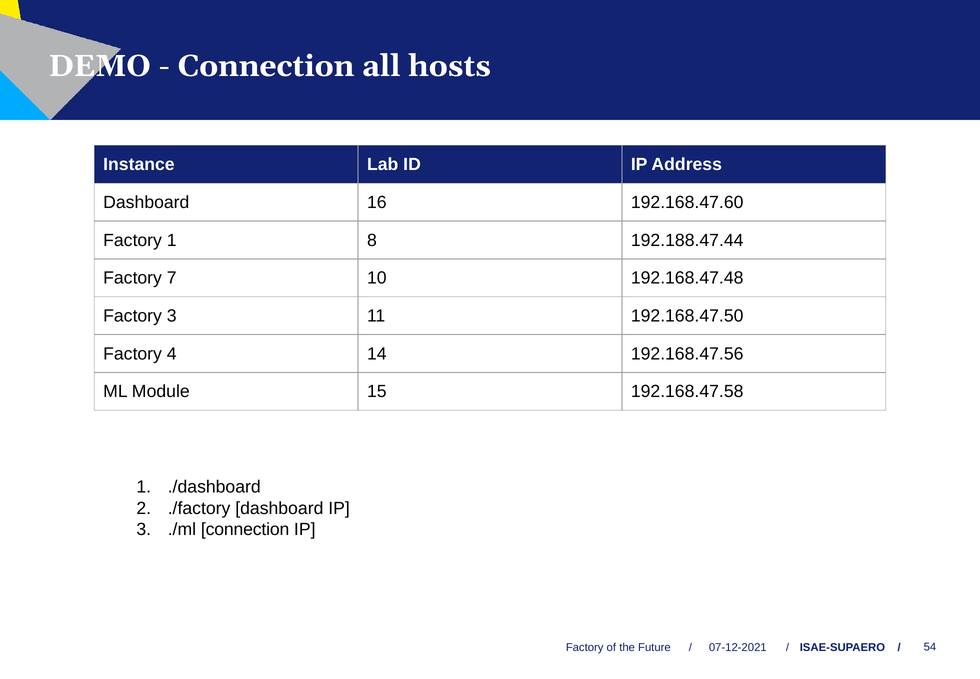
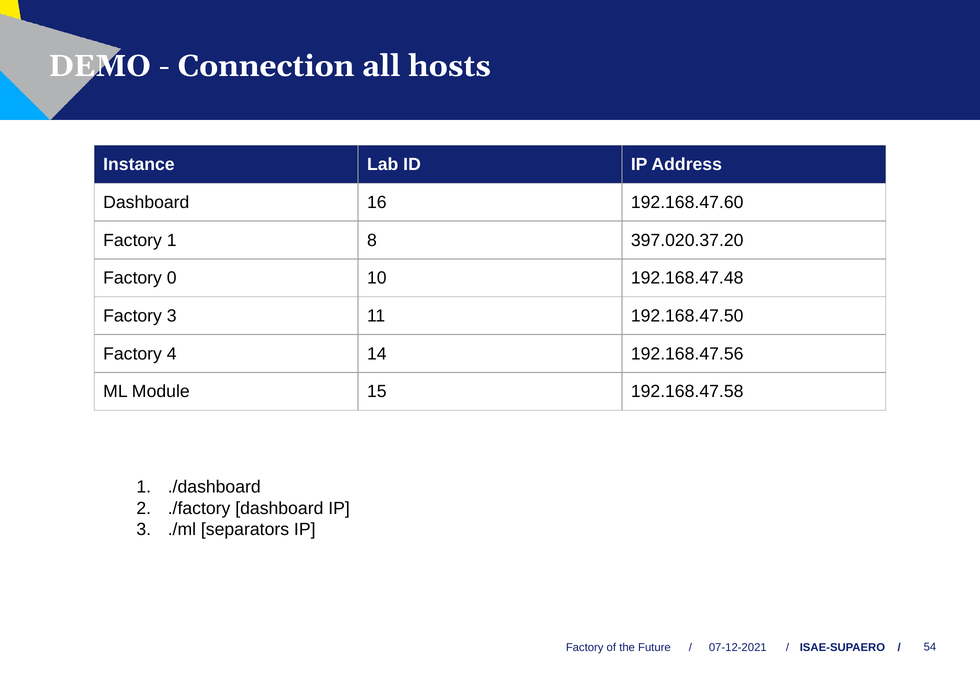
192.188.47.44: 192.188.47.44 -> 397.020.37.20 (687, 240)
7: 7 -> 0 (172, 278)
./ml connection: connection -> separators (245, 529)
